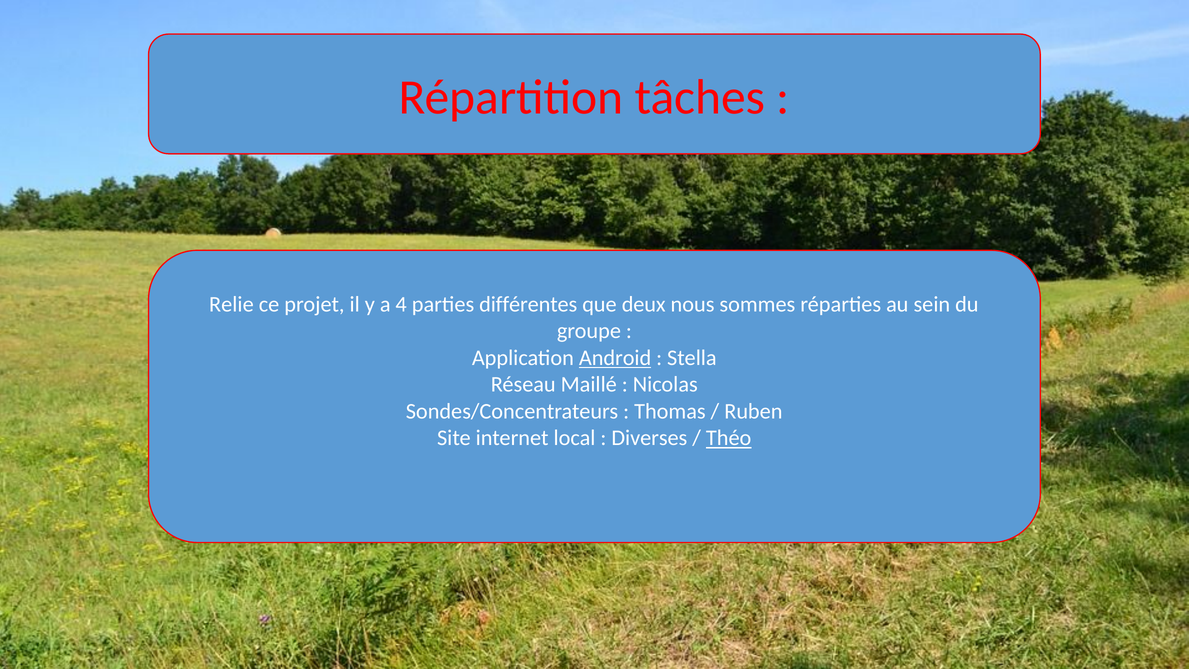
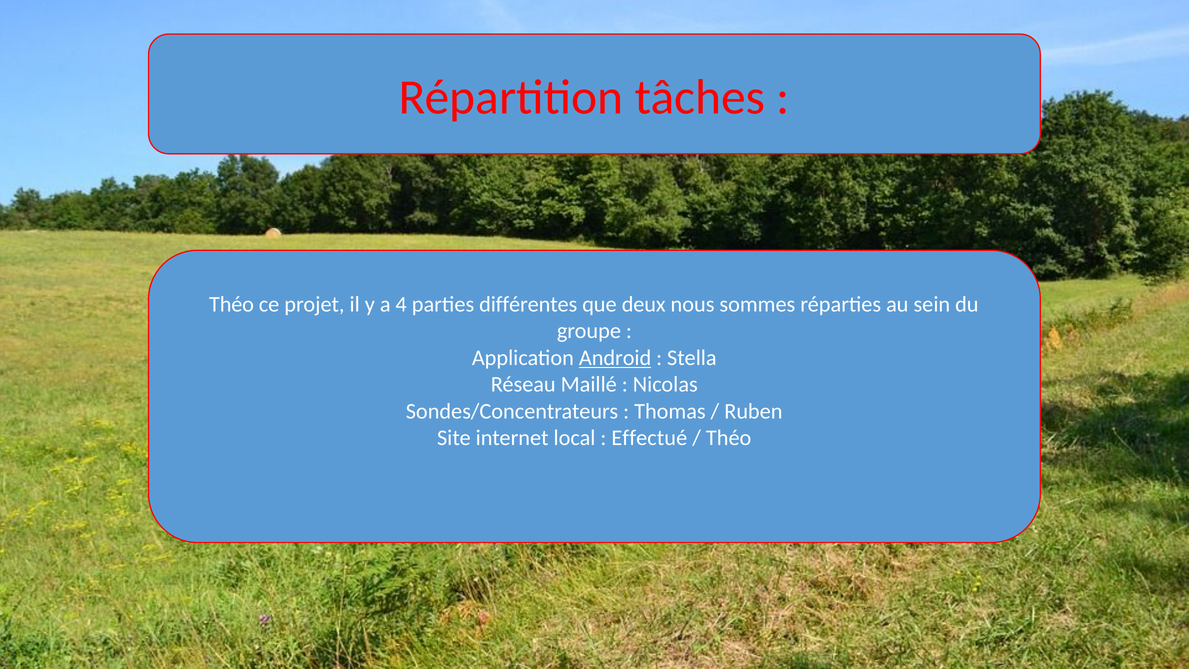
Relie: Relie -> Théo (232, 304)
Diverses: Diverses -> Effectué (649, 438)
Théo underline: present -> none (729, 438)
